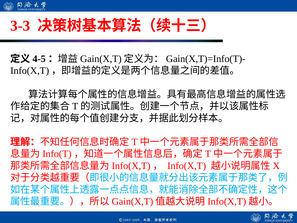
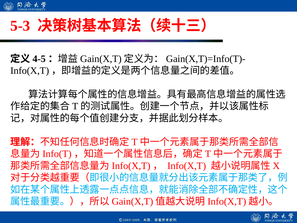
3-3: 3-3 -> 5-3 (20, 26)
